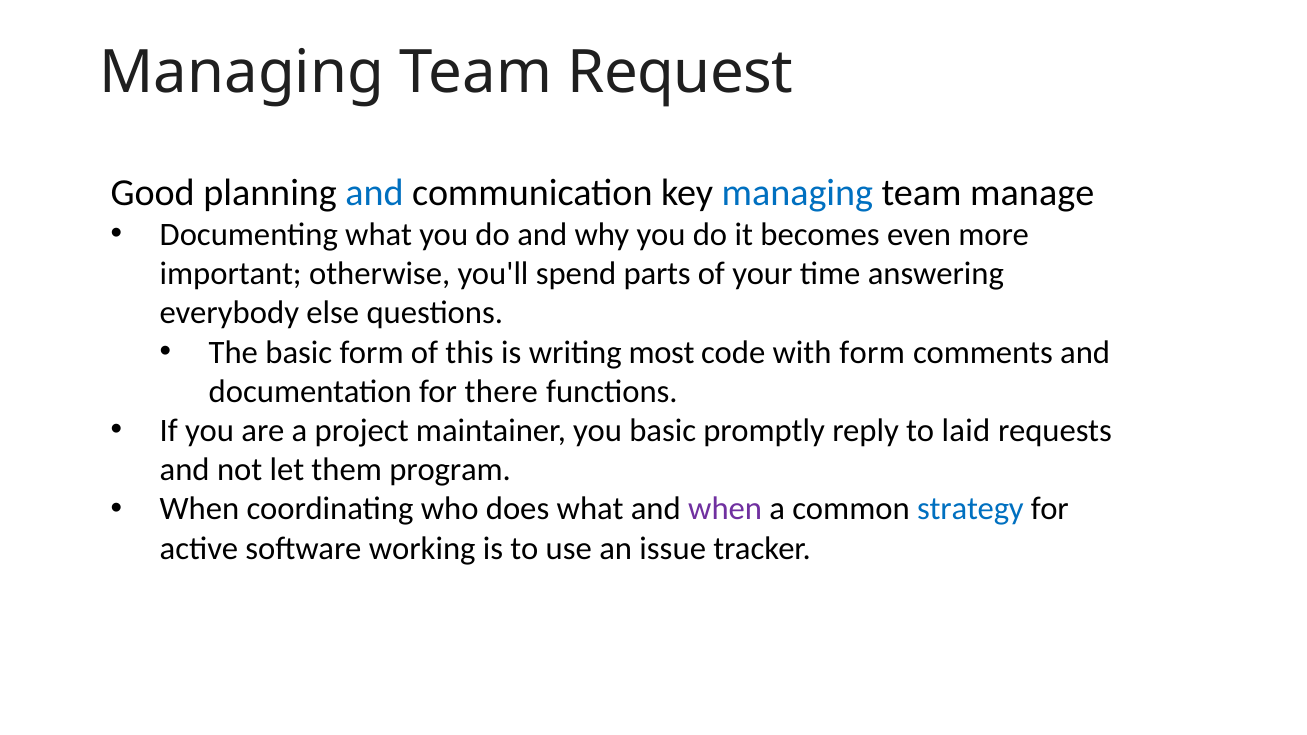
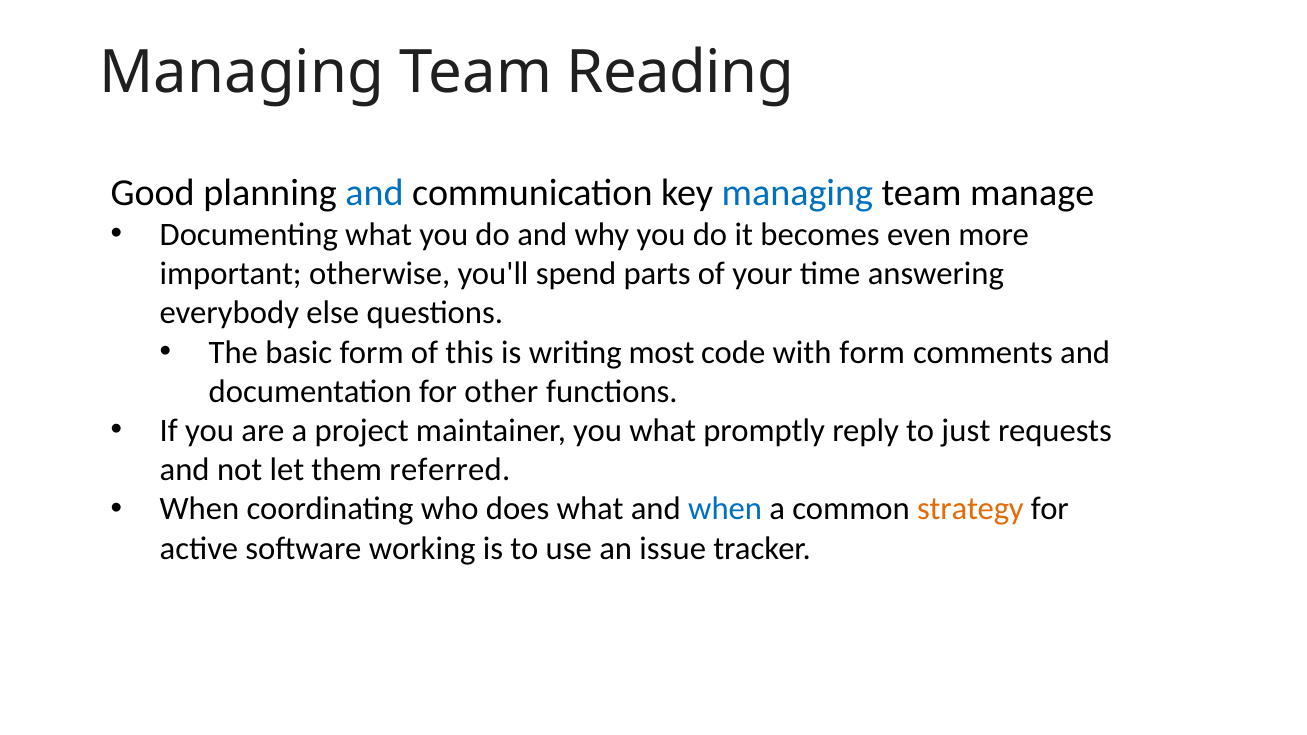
Request: Request -> Reading (680, 73)
there: there -> other (501, 392)
you basic: basic -> what (663, 431)
laid: laid -> just (966, 431)
program: program -> referred (450, 470)
when colour: purple -> blue (725, 509)
strategy colour: blue -> orange (970, 509)
